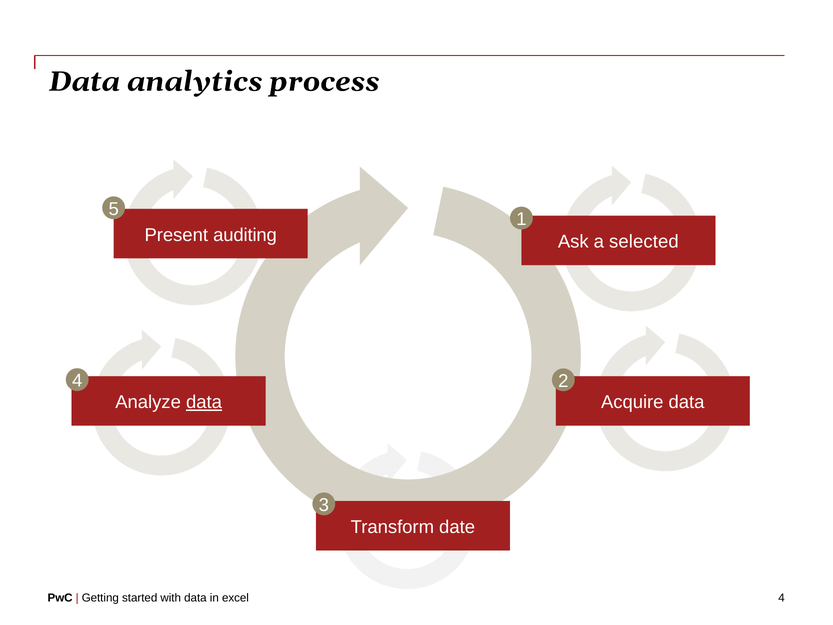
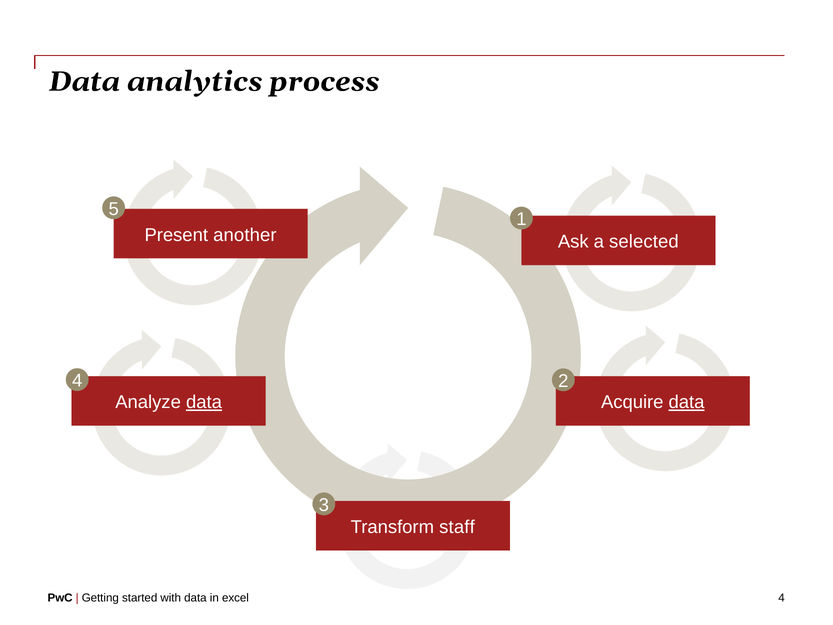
auditing: auditing -> another (245, 235)
data underline: none -> present (687, 402)
date: date -> staff (457, 527)
